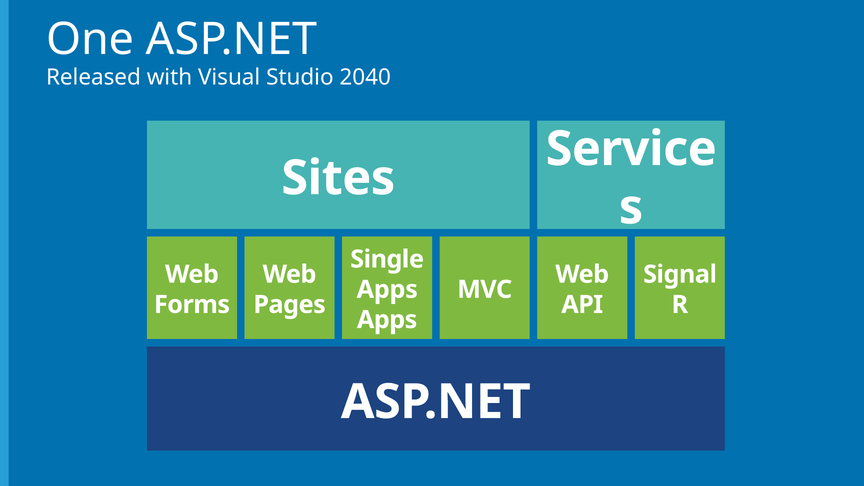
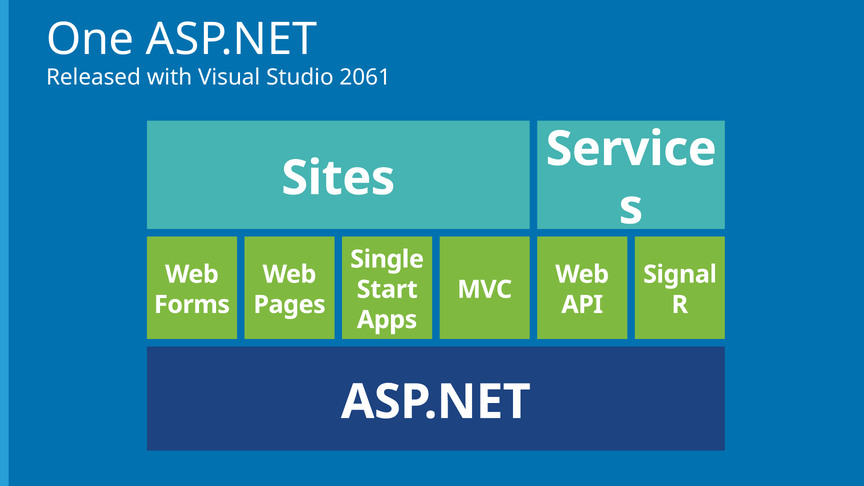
2040: 2040 -> 2061 (365, 77)
Apps: Apps -> Start (387, 290)
